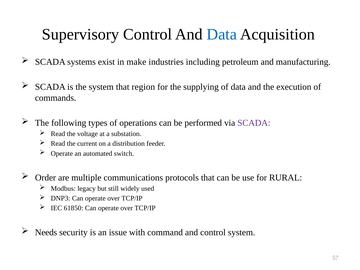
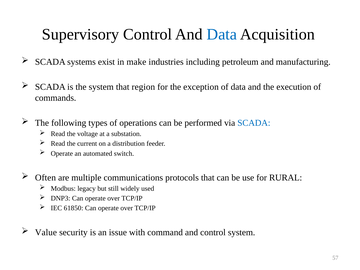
supplying: supplying -> exception (201, 87)
SCADA colour: purple -> blue (254, 123)
Order: Order -> Often (45, 178)
Needs: Needs -> Value (46, 232)
